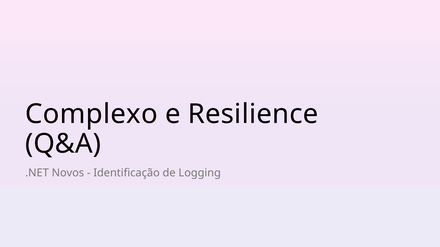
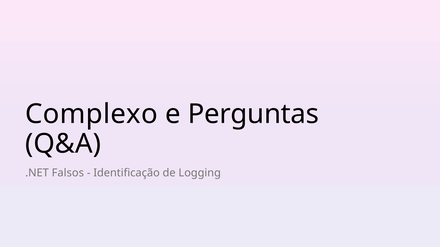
Resilience: Resilience -> Perguntas (253, 114)
Novos: Novos -> Falsos (68, 173)
